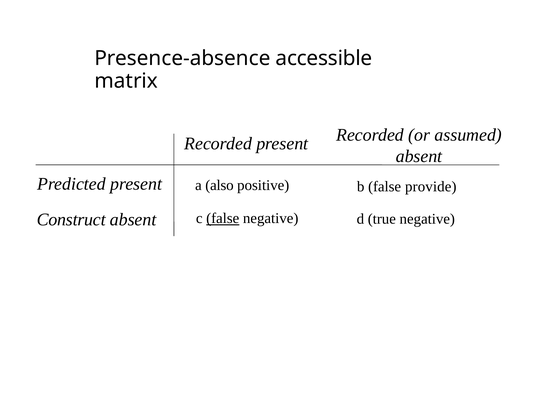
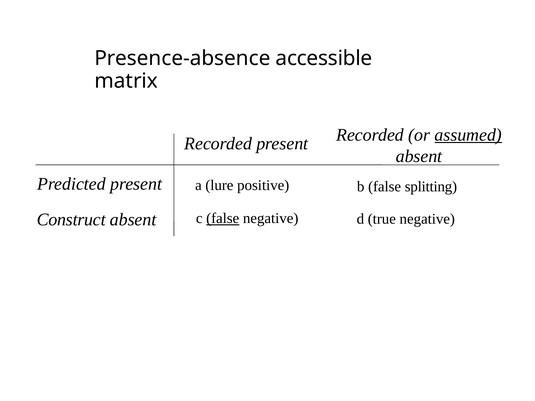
assumed underline: none -> present (468, 135)
also: also -> lure (219, 186)
provide: provide -> splitting (431, 187)
